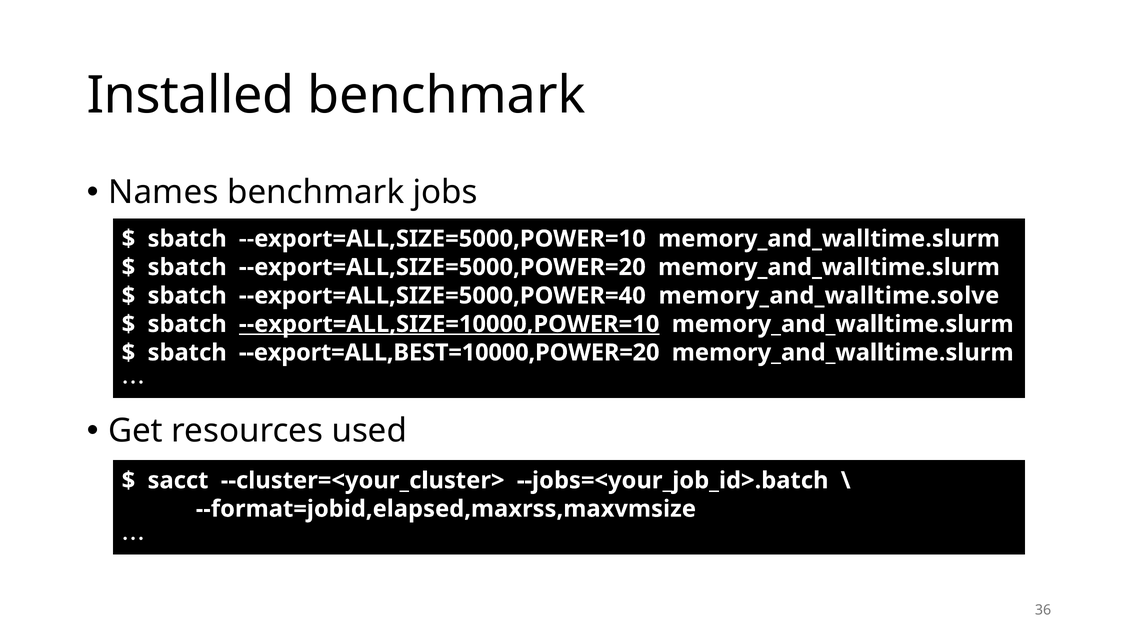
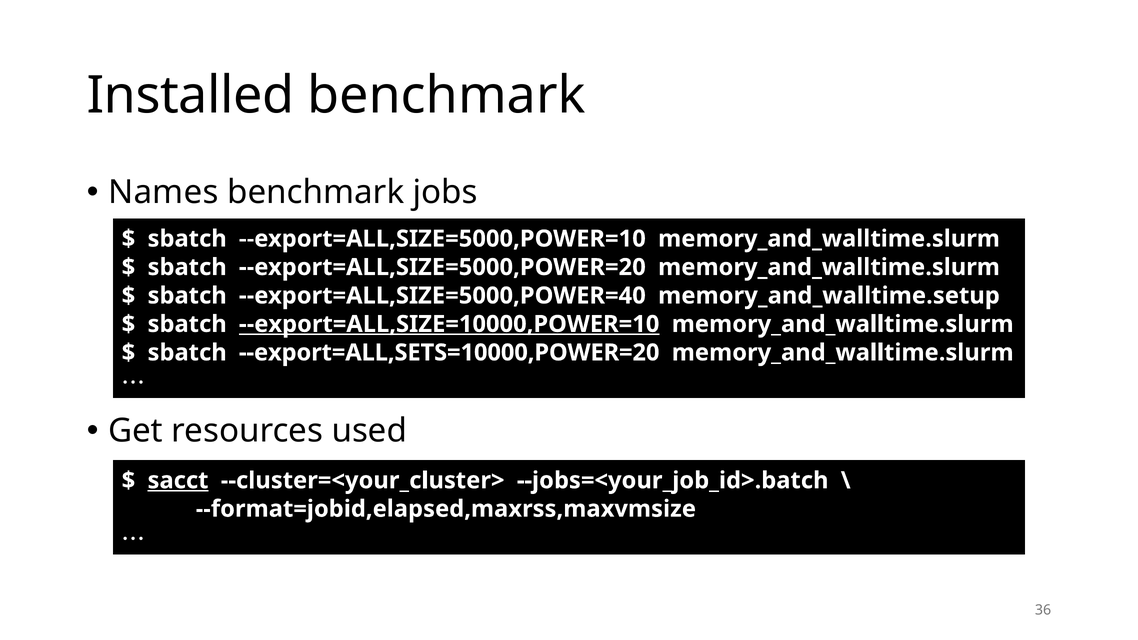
memory_and_walltime.solve: memory_and_walltime.solve -> memory_and_walltime.setup (829, 296)
--export=ALL,BEST=10000,POWER=20: --export=ALL,BEST=10000,POWER=20 -> --export=ALL,SETS=10000,POWER=20 (449, 353)
sacct underline: none -> present (178, 481)
